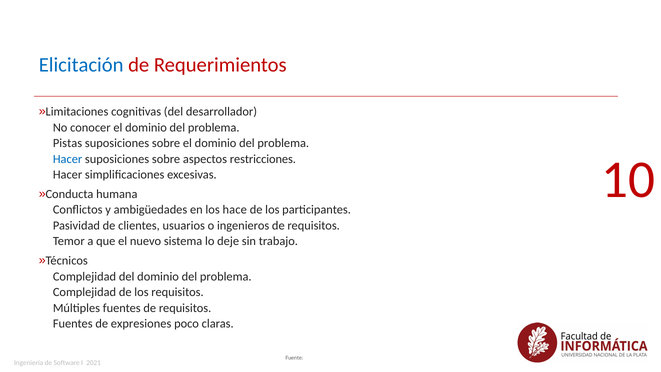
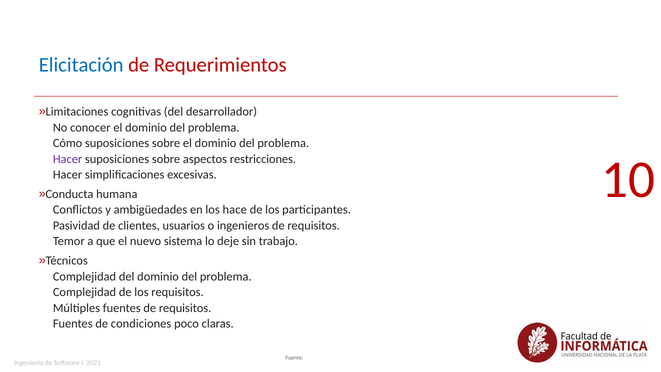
Pistas: Pistas -> Cómo (68, 143)
Hacer colour: blue -> purple (68, 159)
expresiones: expresiones -> condiciones (141, 324)
